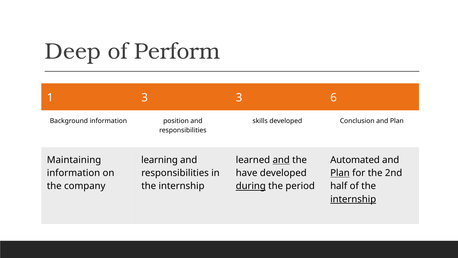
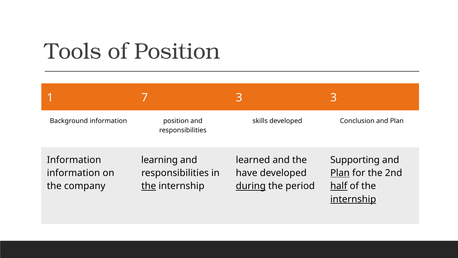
Deep: Deep -> Tools (73, 51)
of Perform: Perform -> Position (177, 51)
1 3: 3 -> 7 (145, 97)
3 6: 6 -> 3 (334, 97)
Maintaining: Maintaining -> Information (74, 160)
and underline: present -> none (281, 160)
Automated: Automated -> Supporting (355, 160)
the underline: none -> present (149, 186)
half underline: none -> present (339, 186)
